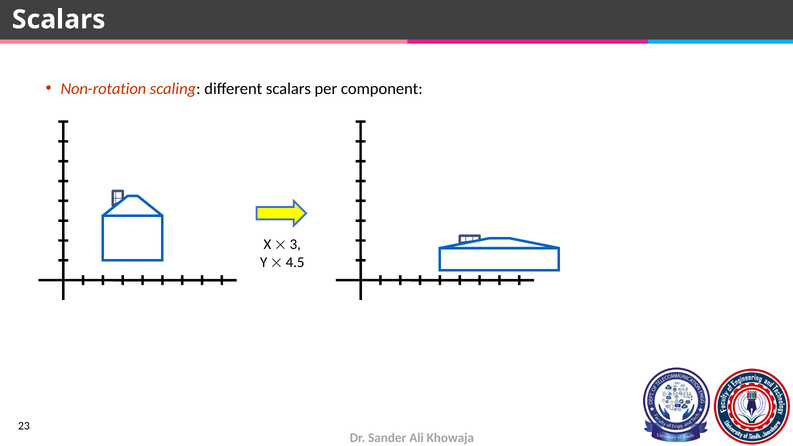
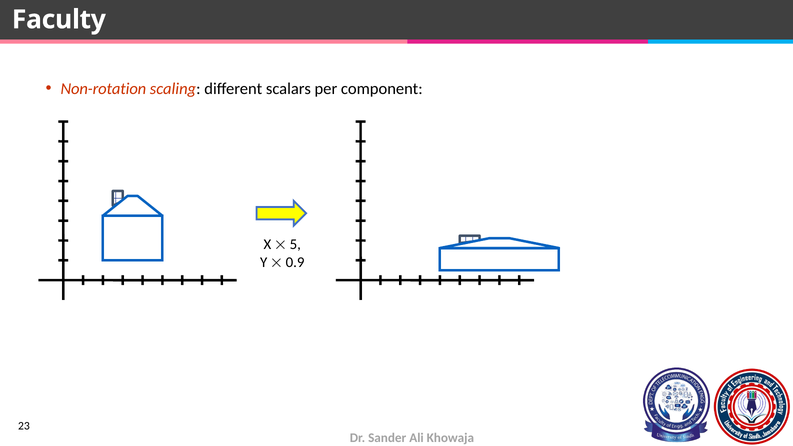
Scalars: Scalars -> Faculty (59, 20)
3: 3 -> 5 (295, 244)
4.5: 4.5 -> 0.9 (295, 262)
